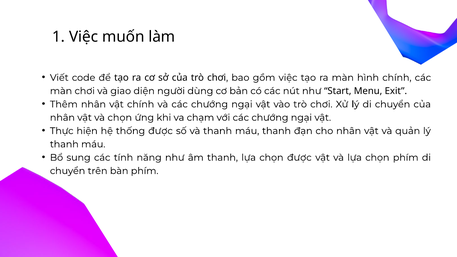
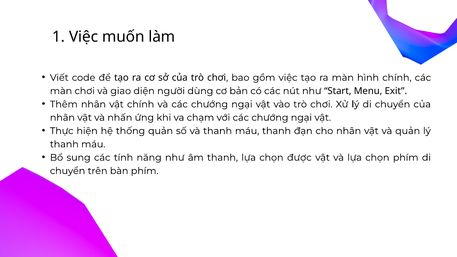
và chọn: chọn -> nhấn (120, 118)
thống được: được -> quản (161, 131)
